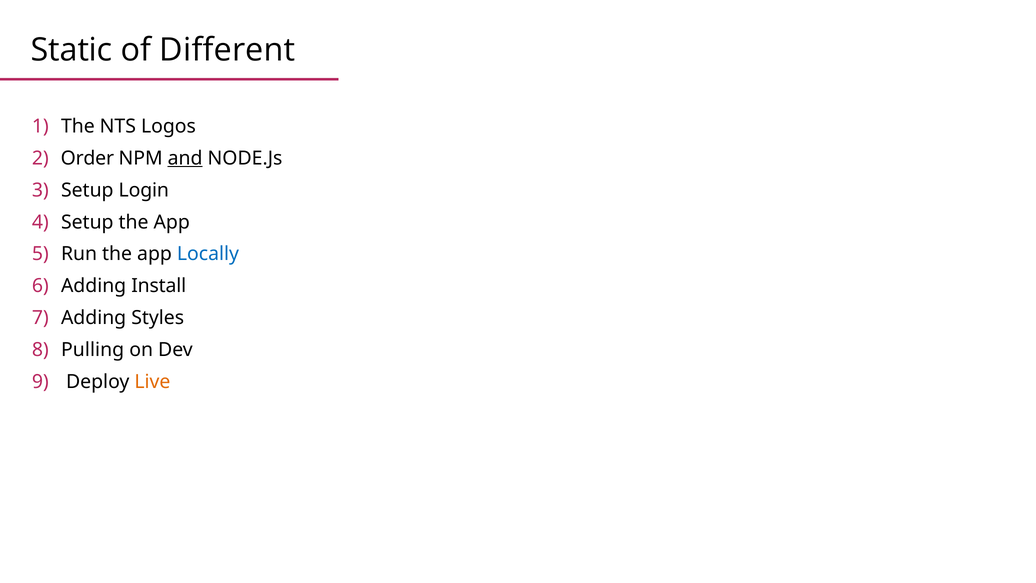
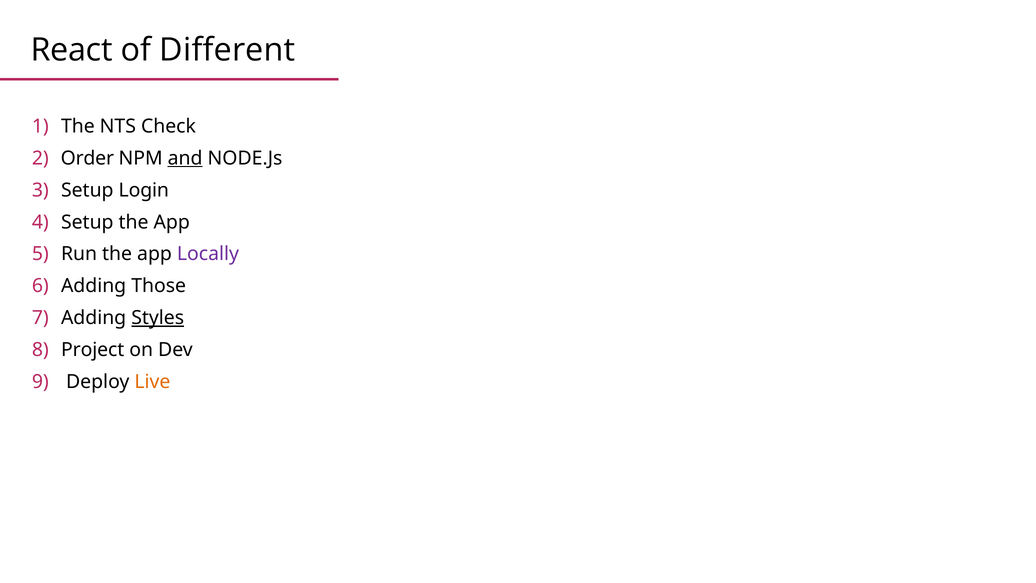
Static: Static -> React (72, 50)
Logos: Logos -> Check (168, 126)
Locally colour: blue -> purple (208, 254)
Install: Install -> Those (159, 286)
Styles underline: none -> present (158, 318)
Pulling: Pulling -> Project (93, 350)
